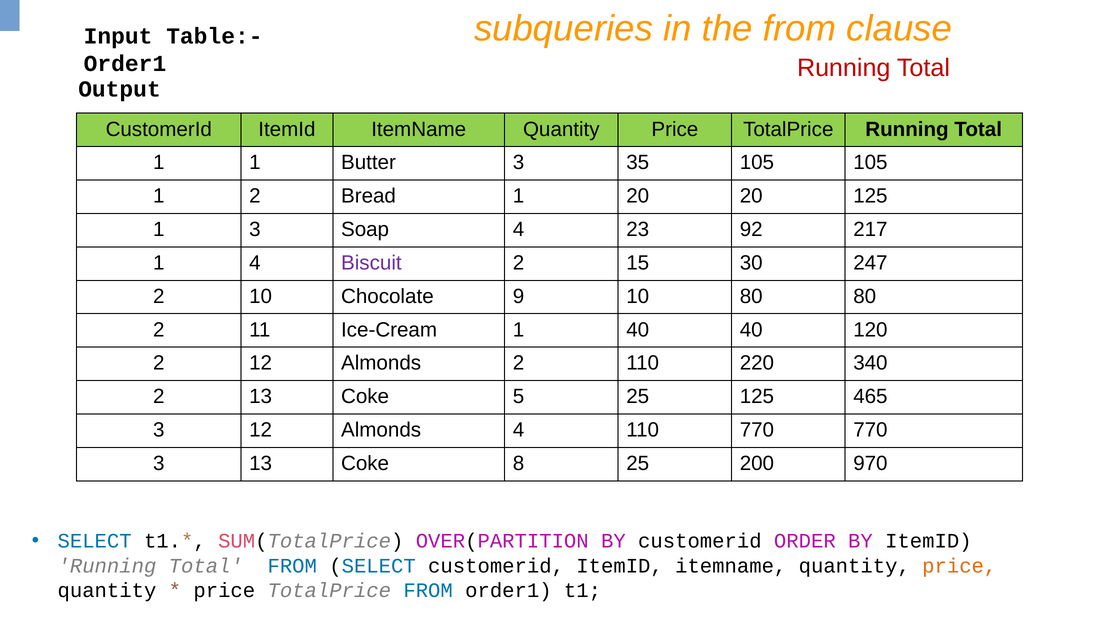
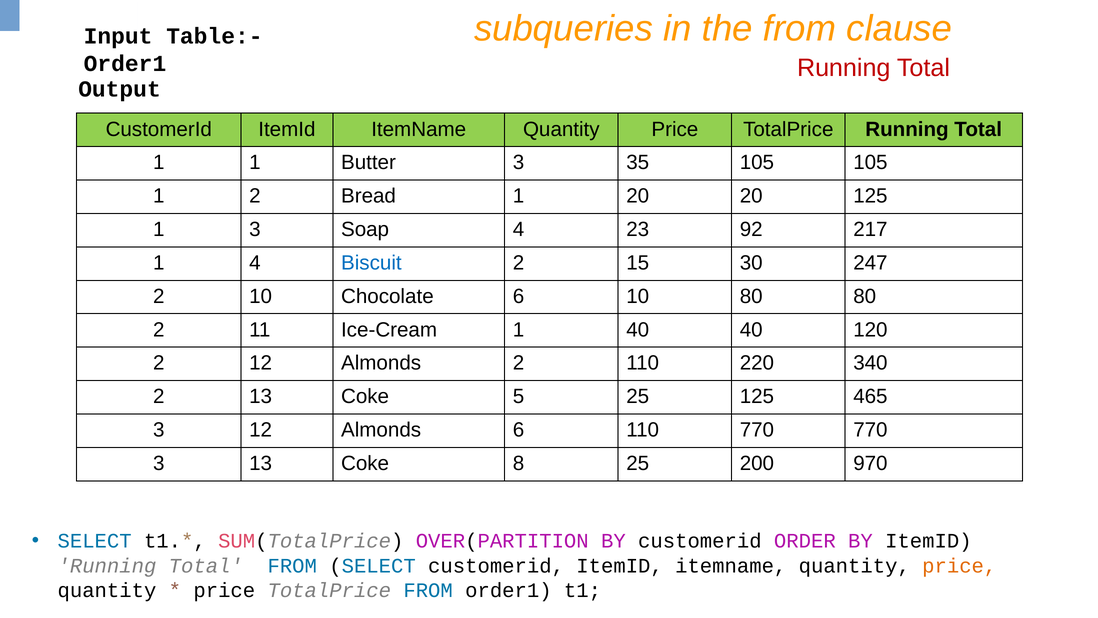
Biscuit colour: purple -> blue (371, 263)
Chocolate 9: 9 -> 6 (519, 296)
Almonds 4: 4 -> 6 (519, 430)
